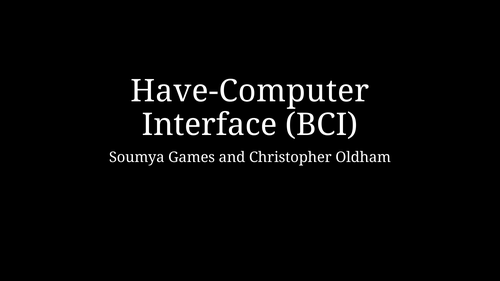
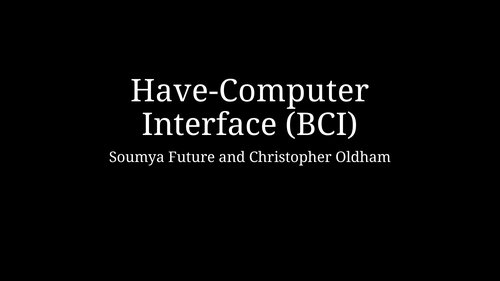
Games: Games -> Future (192, 157)
